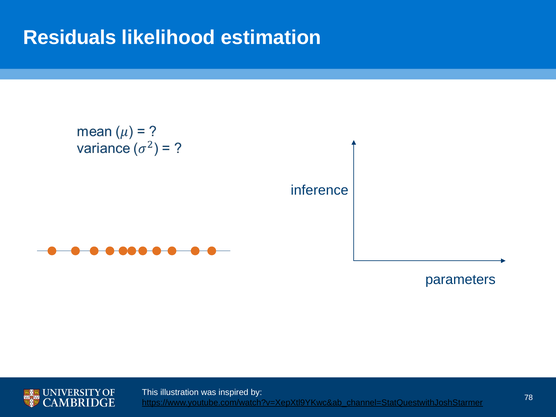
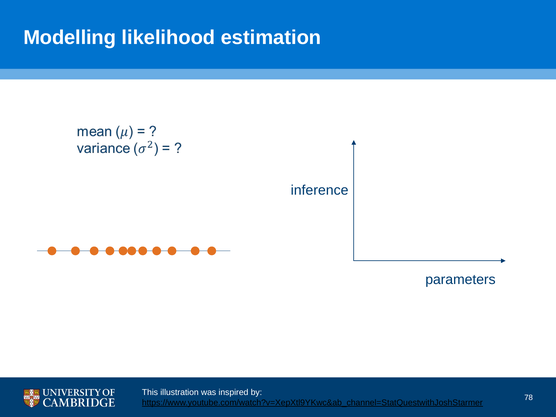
Residuals: Residuals -> Modelling (70, 38)
